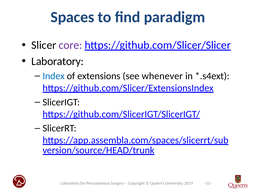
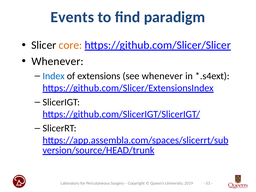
Spaces: Spaces -> Events (72, 17)
core colour: purple -> orange (70, 45)
Laboratory: Laboratory -> Whenever (57, 61)
